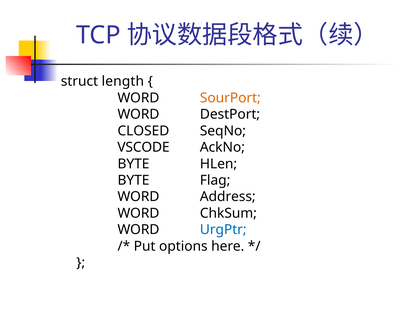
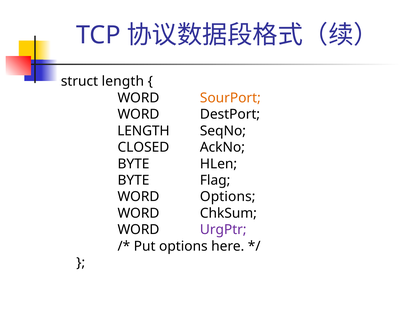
CLOSED: CLOSED -> LENGTH (143, 131)
VSCODE: VSCODE -> CLOSED (143, 147)
WORD Address: Address -> Options (228, 197)
UrgPtr colour: blue -> purple (223, 230)
